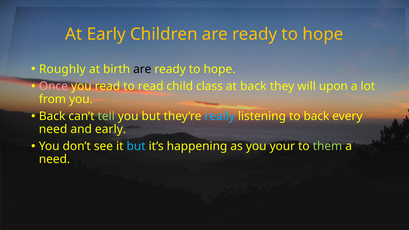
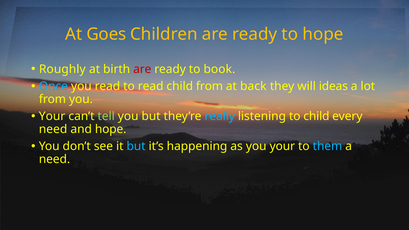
At Early: Early -> Goes (106, 34)
are colour: black -> red (142, 69)
hope: hope -> book (219, 69)
Once colour: pink -> light blue (53, 86)
child class: class -> from (209, 86)
upon: upon -> ideas (333, 86)
Back: Back -> Your (52, 116)
to back: back -> child (316, 116)
and early: early -> hope (111, 129)
them colour: light green -> light blue (327, 146)
